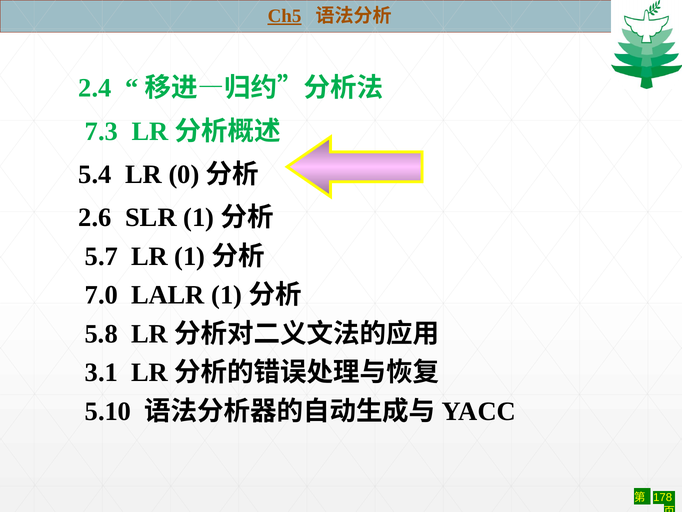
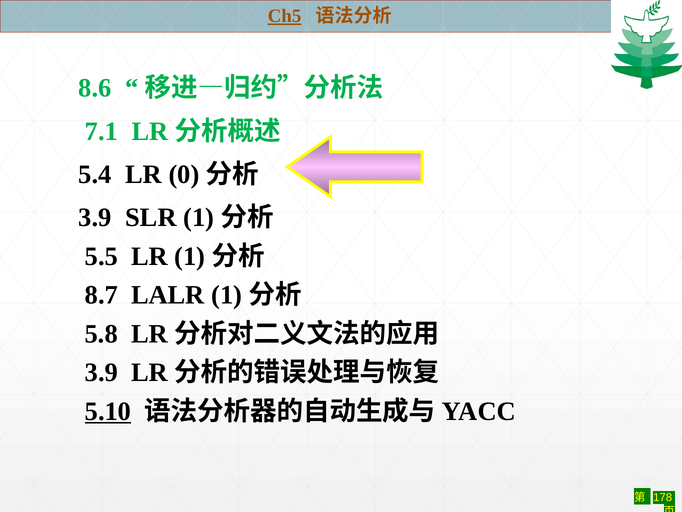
2.4: 2.4 -> 8.6 (95, 88)
7.3: 7.3 -> 7.1 (101, 131)
2.6: 2.6 -> 3.9 (95, 217)
5.7: 5.7 -> 5.5 (101, 256)
7.0: 7.0 -> 8.7 (101, 295)
3.1: 3.1 -> 3.9 (101, 372)
5.10 underline: none -> present (108, 411)
